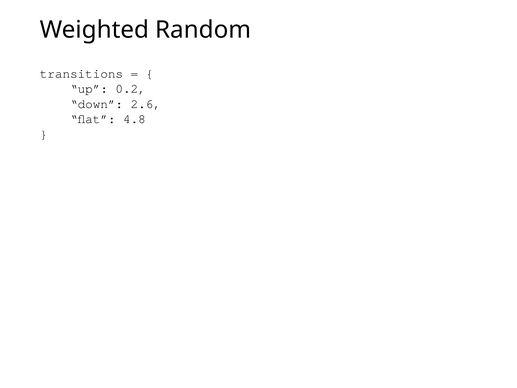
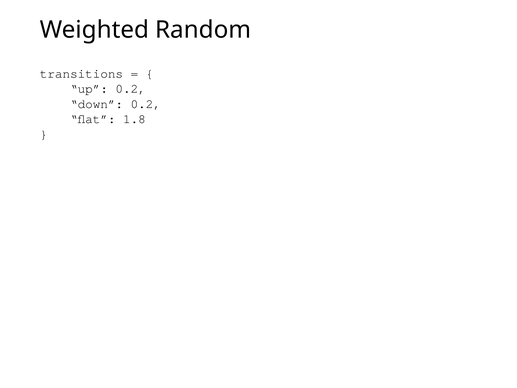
down 2.6: 2.6 -> 0.2 (146, 104)
4.8: 4.8 -> 1.8 (134, 119)
